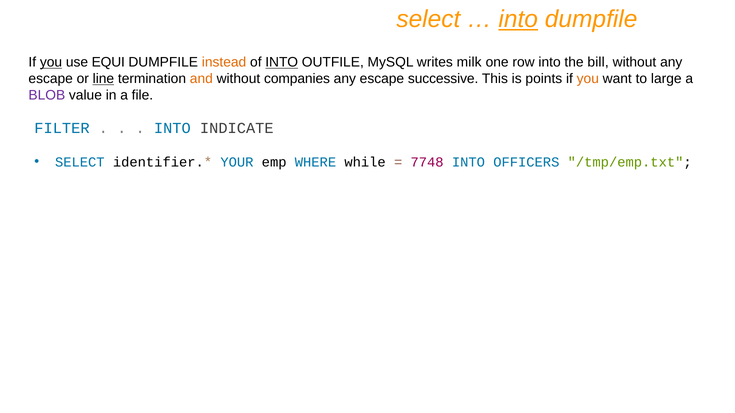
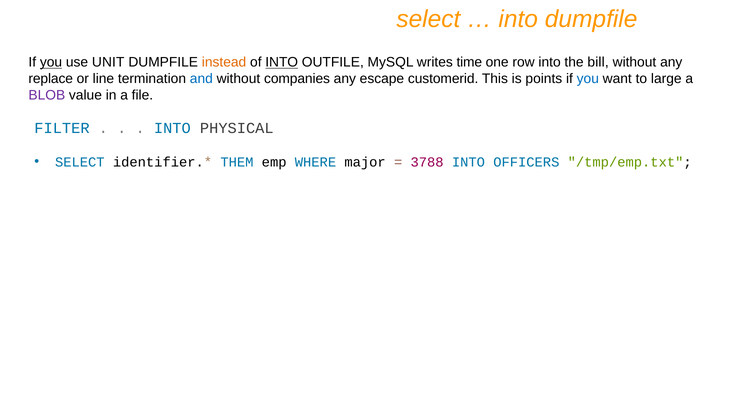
into underline: present -> none (518, 19)
EQUI: EQUI -> UNIT (108, 62)
milk: milk -> time (469, 62)
escape: escape -> replace (51, 79)
line underline: present -> none (103, 79)
and colour: orange -> blue (201, 79)
successive: successive -> customerid (443, 79)
you colour: orange -> blue (588, 79)
INDICATE: INDICATE -> PHYSICAL (237, 129)
YOUR: YOUR -> THEM (237, 162)
while: while -> major (365, 162)
7748: 7748 -> 3788 (427, 162)
